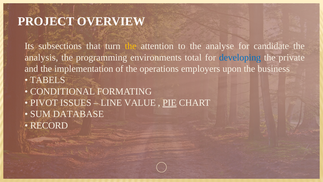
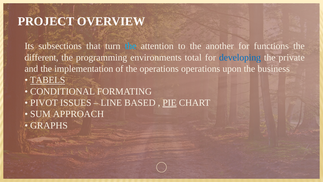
the colour: yellow -> light blue (131, 46)
analyse: analyse -> another (220, 46)
candidate: candidate -> functions (271, 46)
analysis: analysis -> different (41, 57)
operations employers: employers -> operations (201, 69)
TABELS underline: none -> present (48, 80)
VALUE: VALUE -> BASED (140, 103)
DATABASE: DATABASE -> APPROACH (78, 114)
RECORD: RECORD -> GRAPHS (49, 125)
